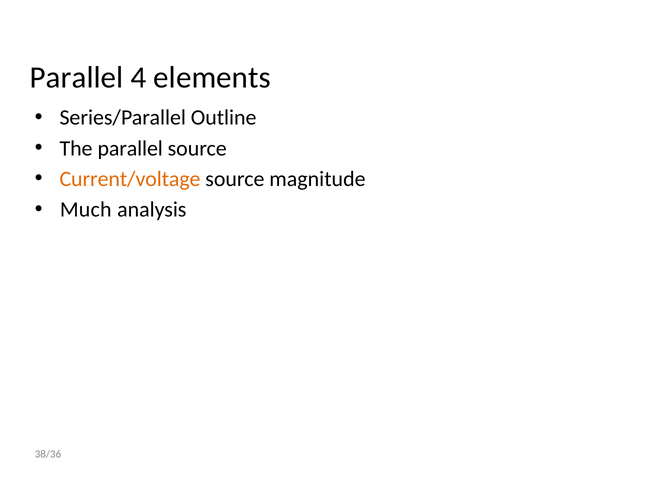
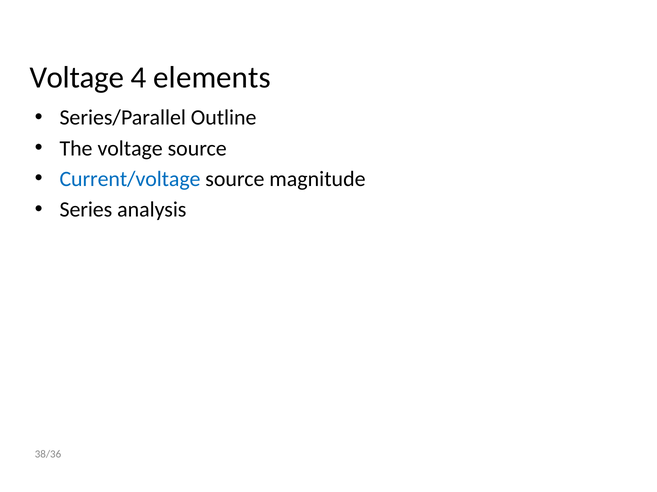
Parallel: Parallel -> Voltage (77, 78)
The parallel: parallel -> voltage (130, 149)
Current/voltage colour: orange -> blue (130, 179)
Much: Much -> Series (86, 210)
